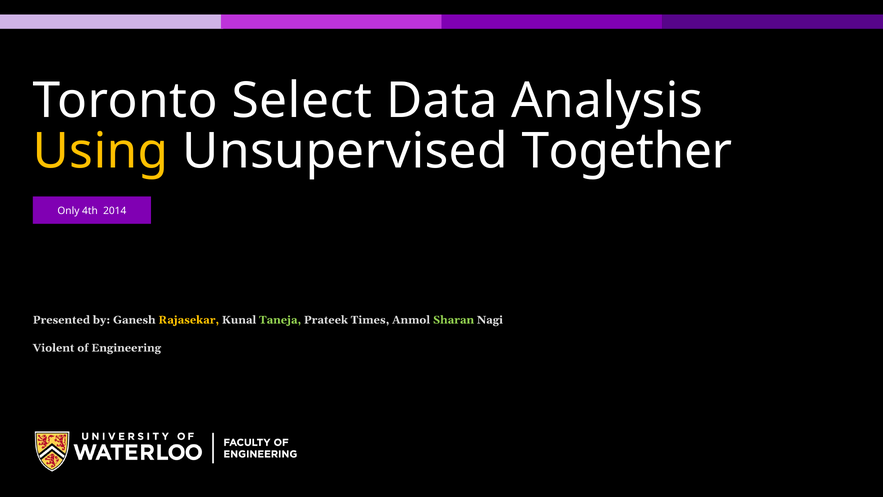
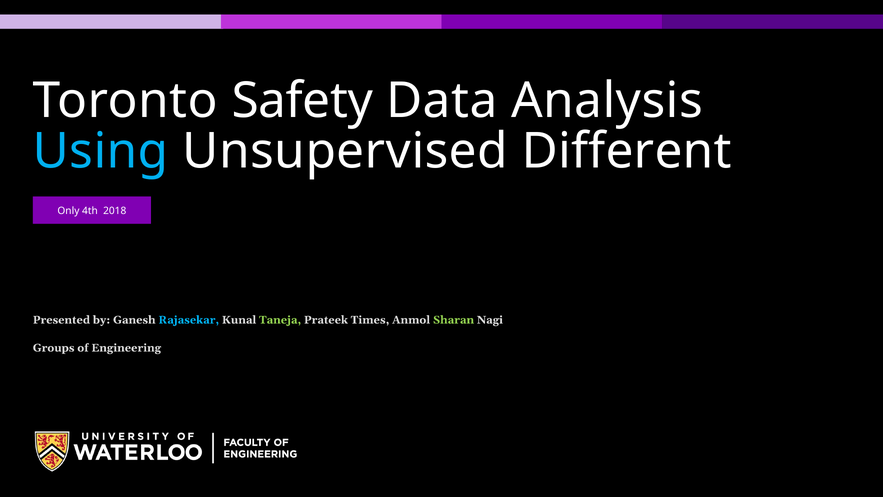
Select: Select -> Safety (302, 101)
Using colour: yellow -> light blue (101, 151)
Together: Together -> Different (627, 151)
2014: 2014 -> 2018 (115, 211)
Rajasekar colour: yellow -> light blue (189, 320)
Violent: Violent -> Groups (54, 348)
